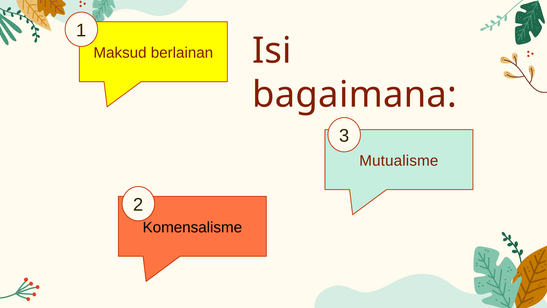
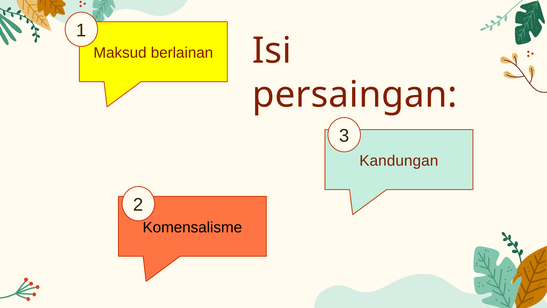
bagaimana: bagaimana -> persaingan (355, 95)
Mutualisme: Mutualisme -> Kandungan (399, 160)
